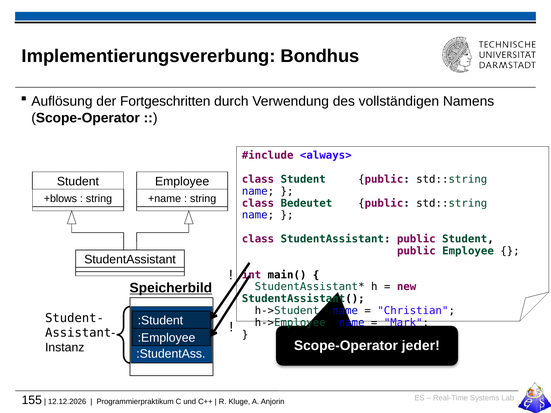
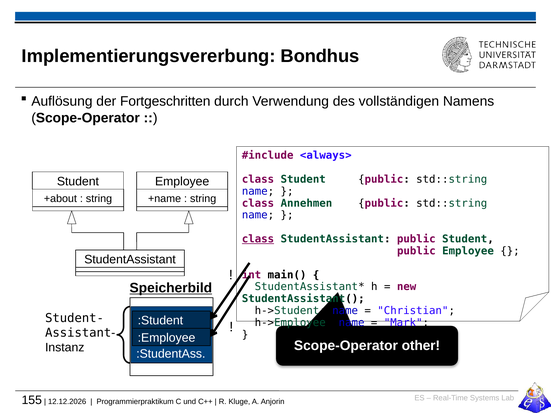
+blows: +blows -> +about (60, 199)
Bedeutet: Bedeutet -> Annehmen (306, 203)
class underline: none -> present (258, 239)
jeder: jeder -> other (421, 346)
